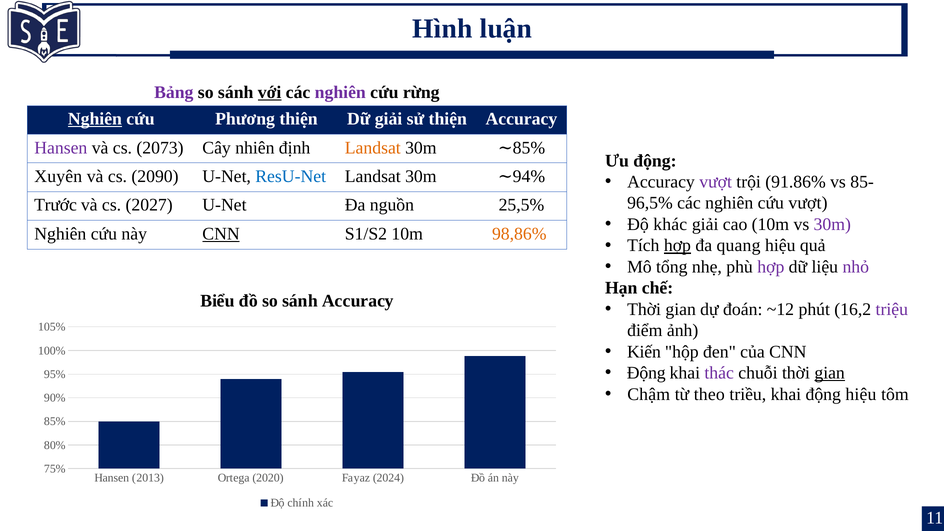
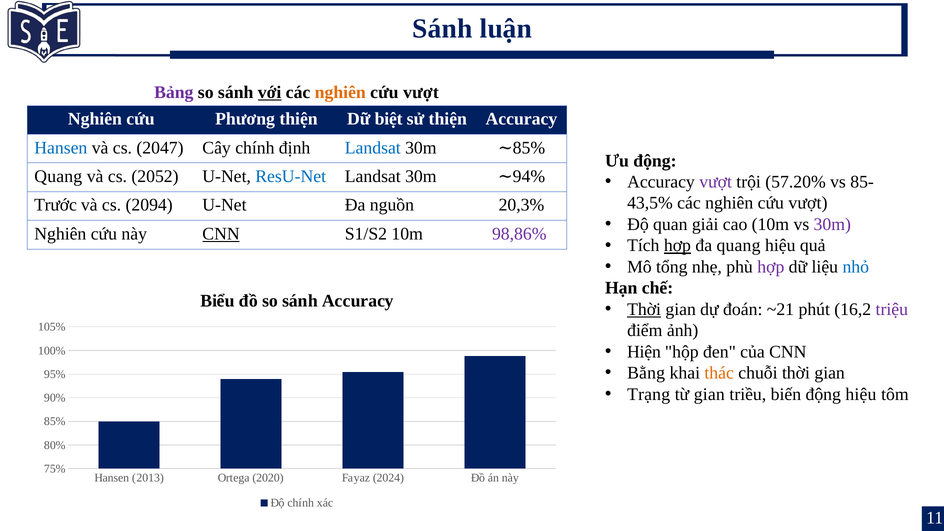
Hình: Hình -> Sánh (442, 28)
nghiên colour: purple -> orange (340, 92)
rừng: rừng -> vượt (421, 92)
Nghiên underline: present -> none (95, 119)
Dữ giải: giải -> biệt (389, 119)
Hansen colour: purple -> blue (61, 148)
2073: 2073 -> 2047 (160, 148)
Cây nhiên: nhiên -> chính (255, 148)
Landsat colour: orange -> blue (373, 148)
Xuyên: Xuyên -> Quang (58, 176)
2090: 2090 -> 2052 (155, 176)
91.86%: 91.86% -> 57.20% (796, 182)
96,5%: 96,5% -> 43,5% (650, 203)
2027: 2027 -> 2094 (149, 205)
25,5%: 25,5% -> 20,3% (521, 205)
khác: khác -> quan (670, 224)
98,86% colour: orange -> purple (519, 234)
nhỏ colour: purple -> blue (856, 267)
Thời underline: none -> present (644, 309)
~12: ~12 -> ~21 (780, 309)
Kiến: Kiến -> Hiện (644, 352)
Động: Động -> Bằng (646, 373)
thác colour: purple -> orange (719, 373)
gian underline: present -> none (830, 373)
Chậm: Chậm -> Trạng (649, 394)
từ theo: theo -> gian (709, 394)
triều khai: khai -> biến (786, 394)
